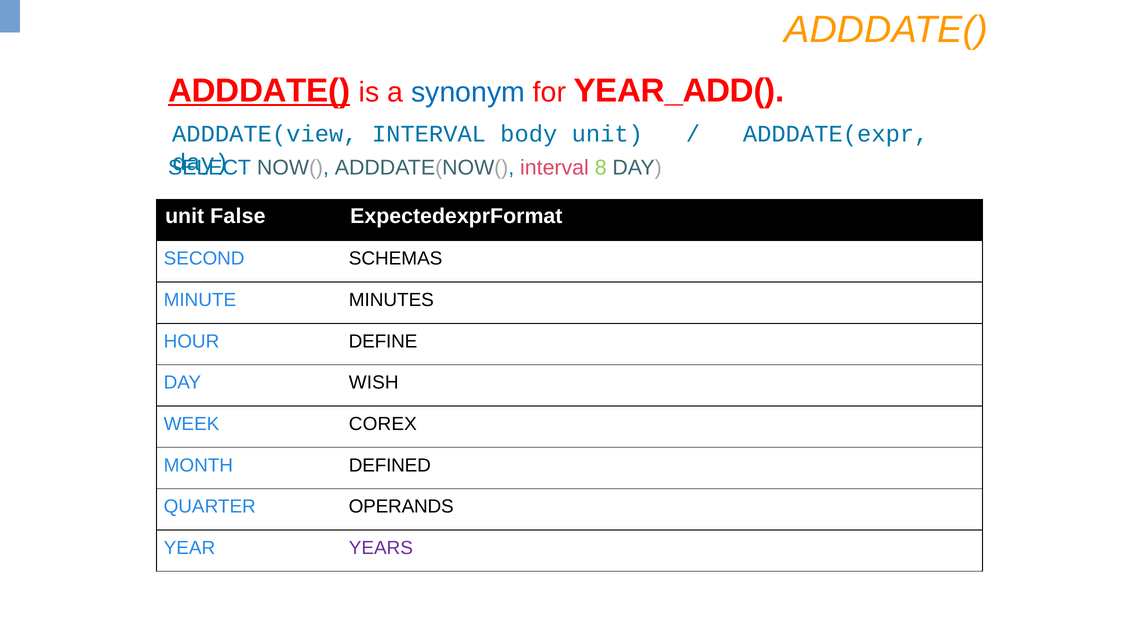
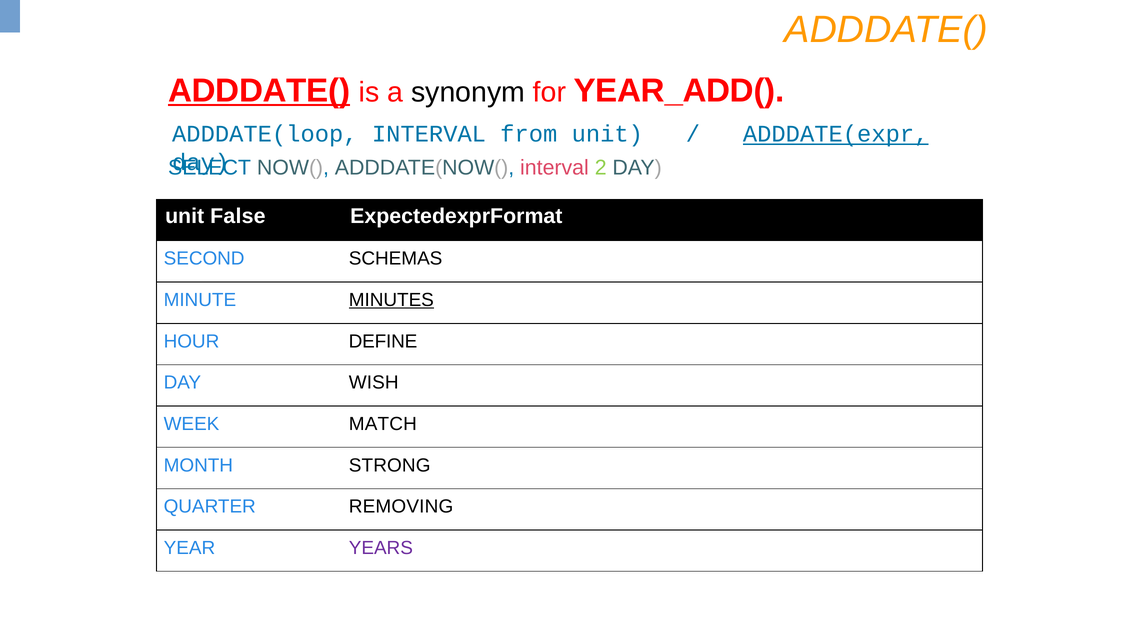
synonym colour: blue -> black (468, 92)
ADDDATE(view: ADDDATE(view -> ADDDATE(loop (265, 134)
body: body -> from (529, 134)
ADDDATE(expr underline: none -> present (836, 134)
8: 8 -> 2 (601, 168)
MINUTES underline: none -> present (391, 300)
COREX: COREX -> MATCH (383, 424)
DEFINED: DEFINED -> STRONG (390, 465)
OPERANDS: OPERANDS -> REMOVING (401, 506)
